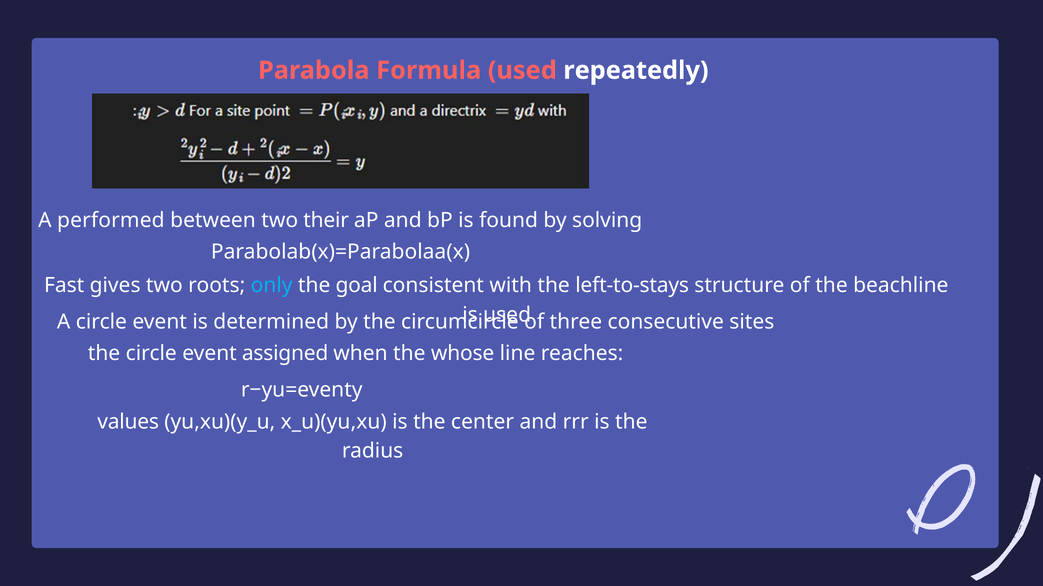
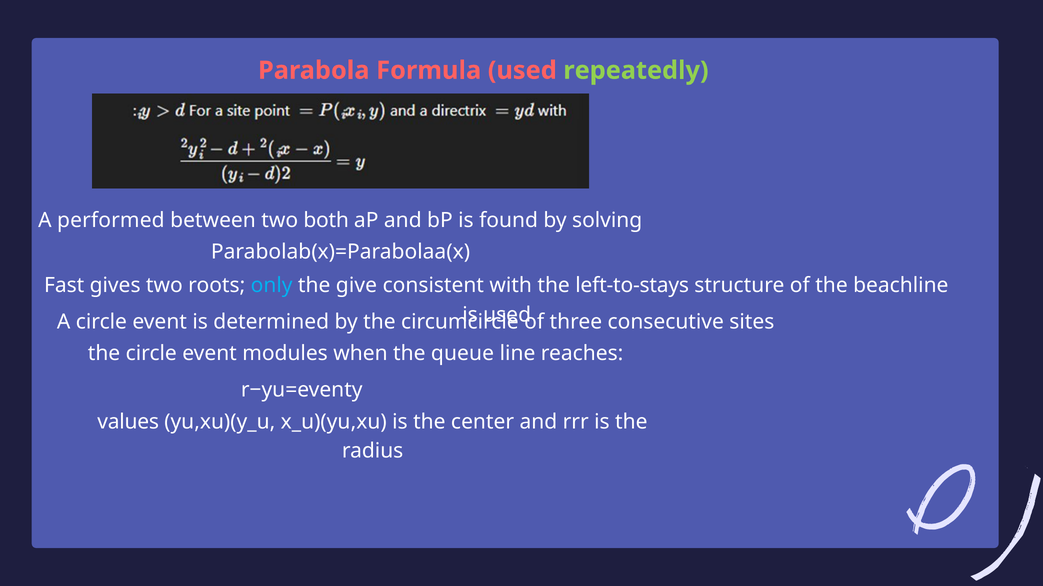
repeatedly colour: white -> light green (636, 71)
their: their -> both (326, 220)
goal: goal -> give (356, 286)
assigned: assigned -> modules (285, 354)
whose: whose -> queue (463, 354)
